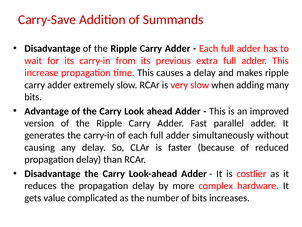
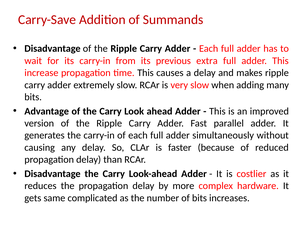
value: value -> same (54, 198)
